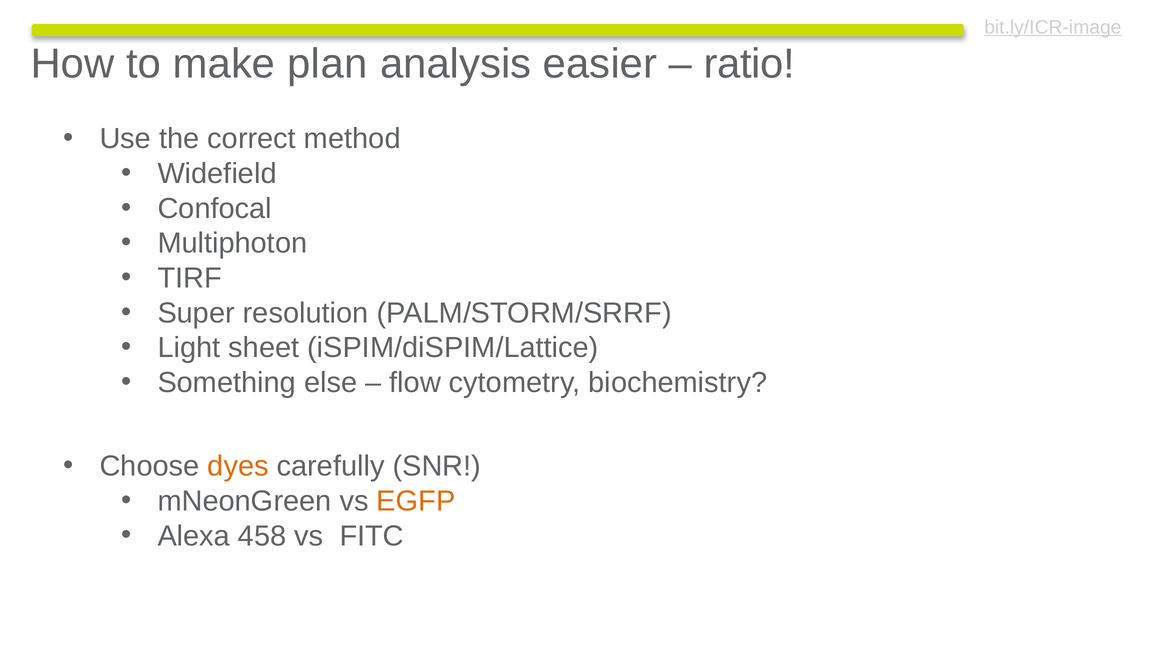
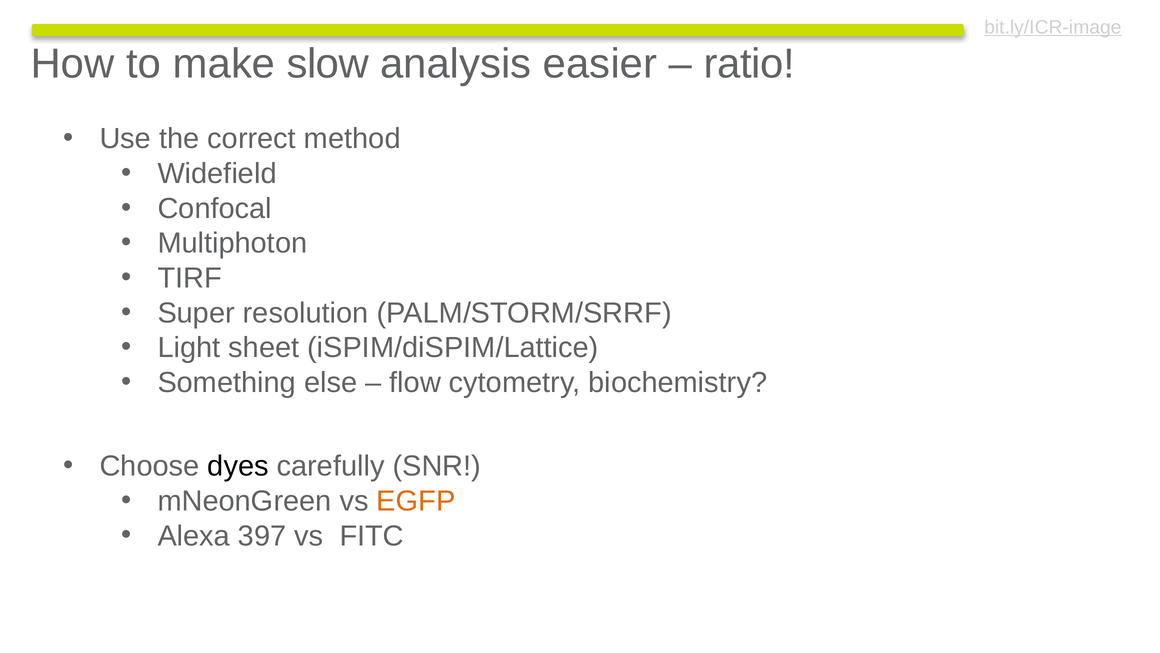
plan: plan -> slow (328, 64)
dyes colour: orange -> black (238, 466)
458: 458 -> 397 (262, 536)
